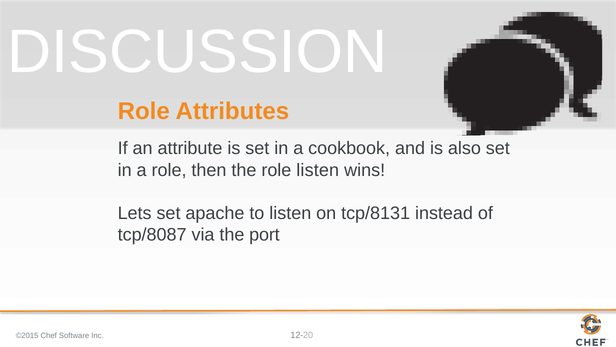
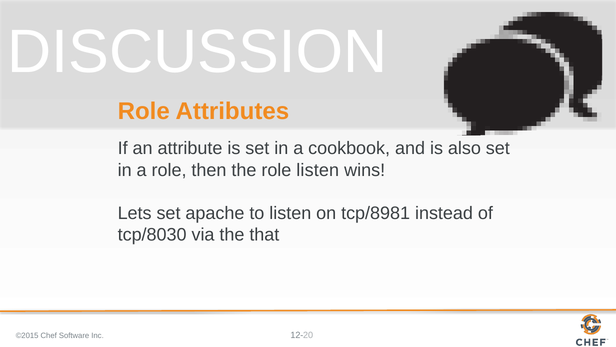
tcp/8131: tcp/8131 -> tcp/8981 (376, 213)
tcp/8087: tcp/8087 -> tcp/8030 (152, 235)
port: port -> that (264, 235)
